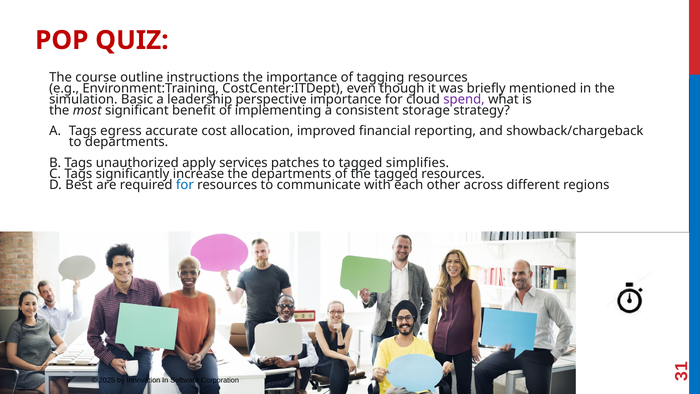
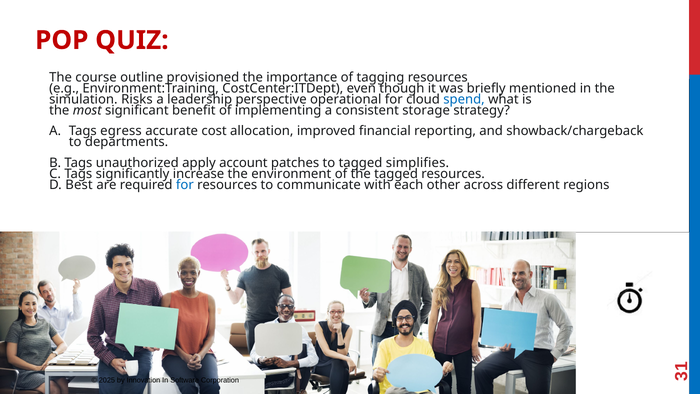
instructions: instructions -> provisioned (203, 77)
Basic: Basic -> Risks (137, 99)
perspective importance: importance -> operational (346, 99)
spend colour: purple -> blue (464, 99)
services: services -> account (243, 163)
the departments: departments -> environment (291, 174)
